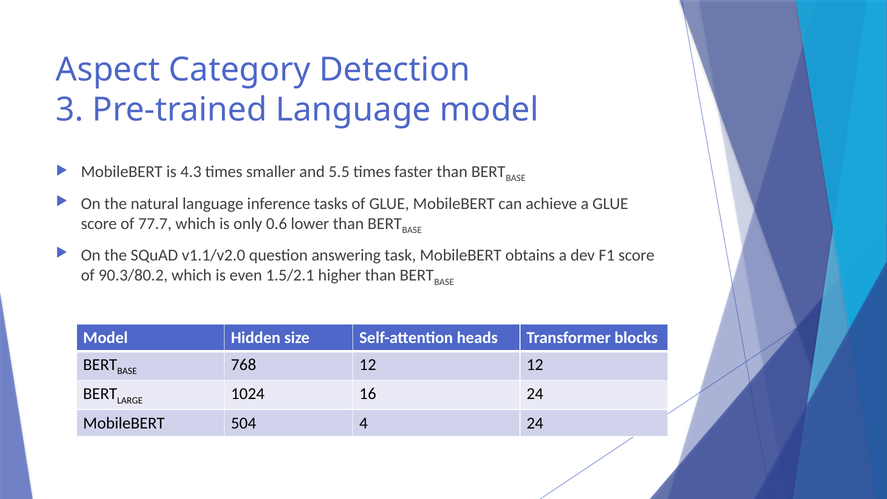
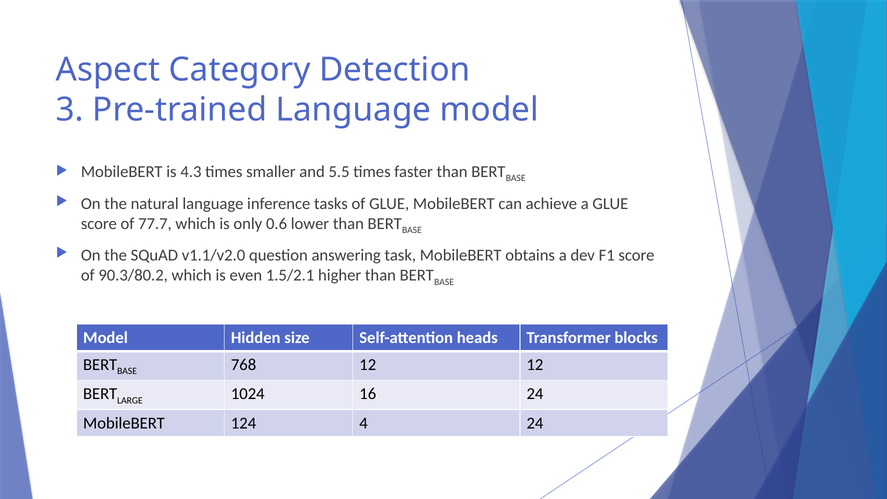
504: 504 -> 124 (244, 423)
